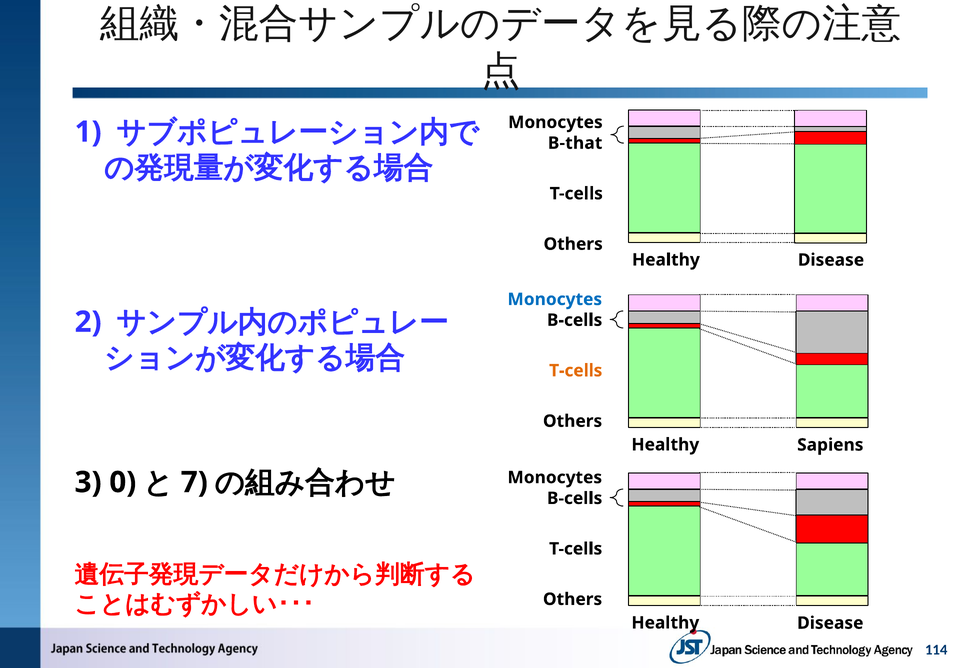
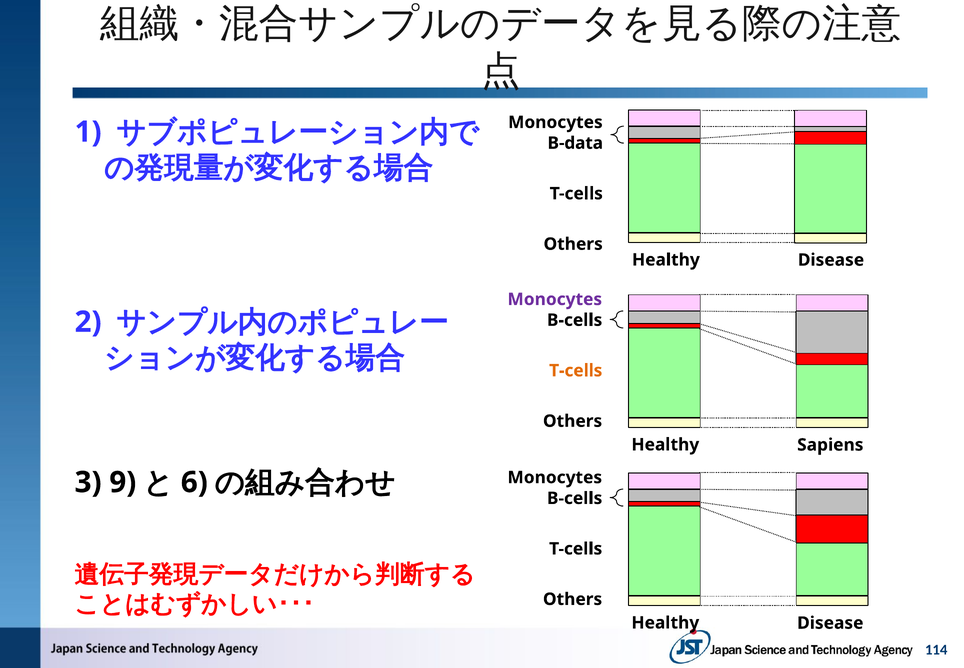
B-that: B-that -> B-data (575, 143)
Monocytes colour: blue -> purple (555, 299)
0: 0 -> 9 (123, 482)
7: 7 -> 6 (194, 482)
